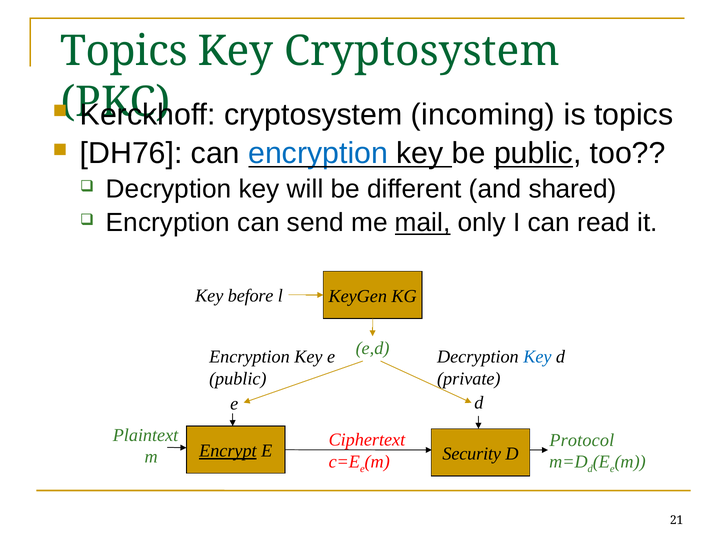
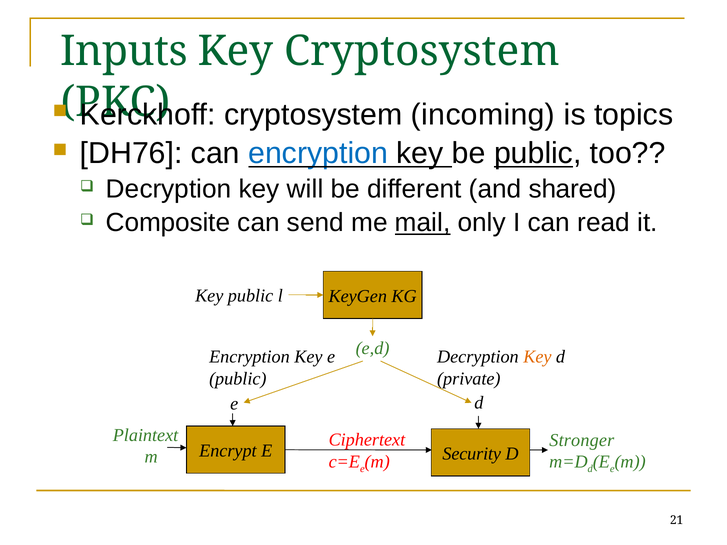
Topics: Topics -> Inputs (124, 51)
Encryption: Encryption -> Composite (168, 223)
Key before: before -> public (251, 296)
Key colour: blue -> orange (537, 357)
Protocol: Protocol -> Stronger (582, 440)
Encrypt underline: present -> none (228, 451)
